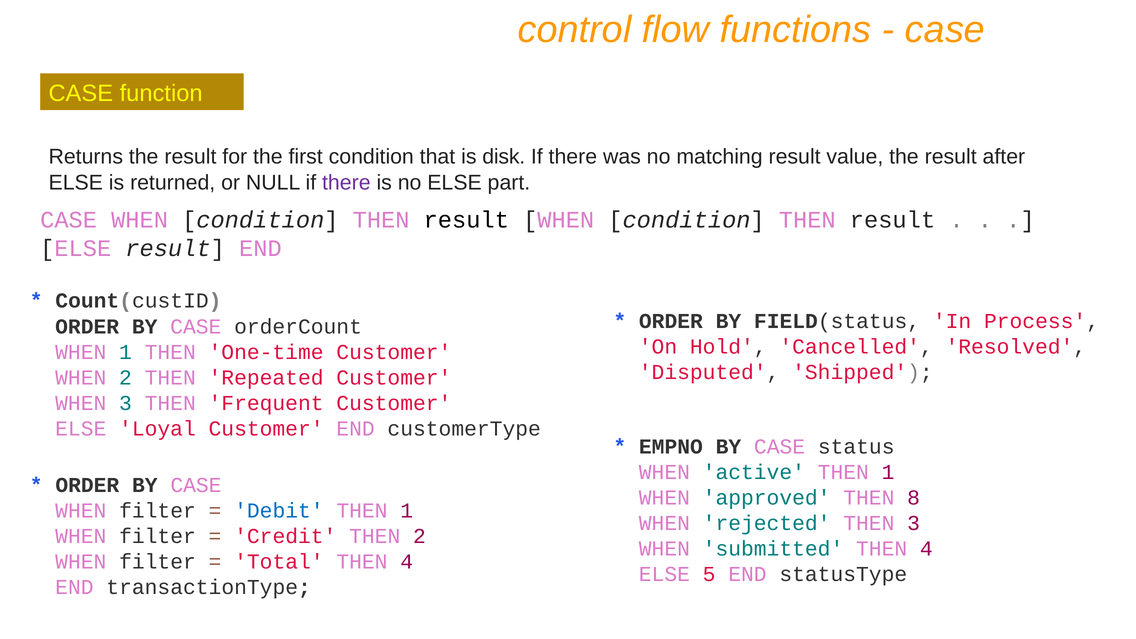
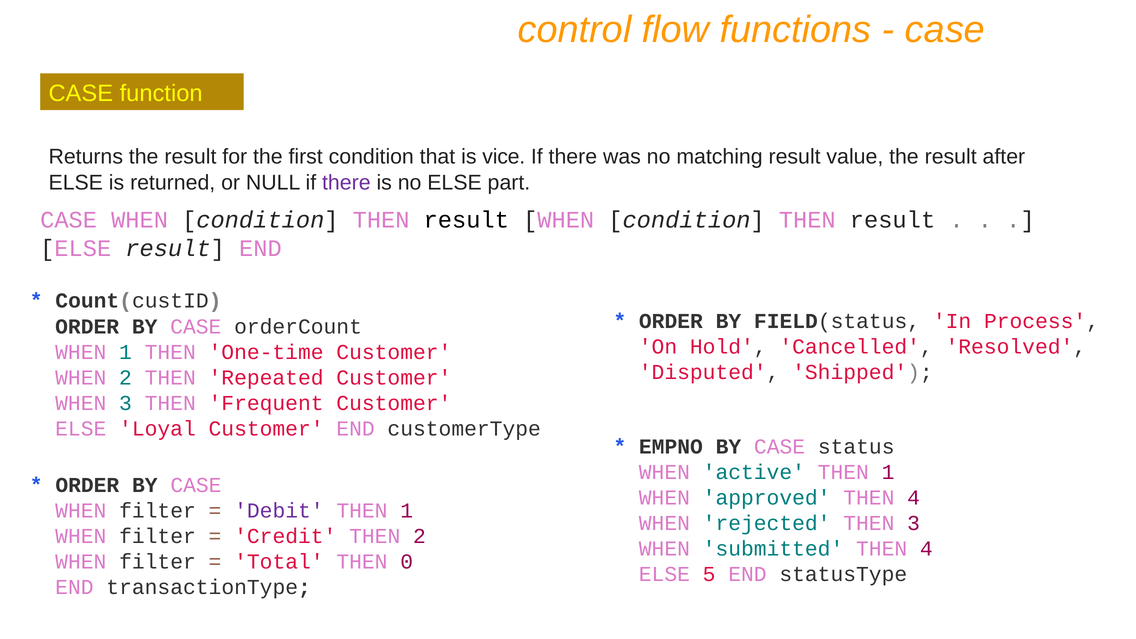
disk: disk -> vice (504, 157)
approved THEN 8: 8 -> 4 (914, 498)
Debit colour: blue -> purple (279, 511)
Total THEN 4: 4 -> 0 (407, 562)
